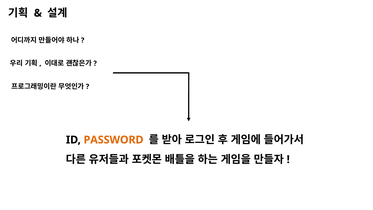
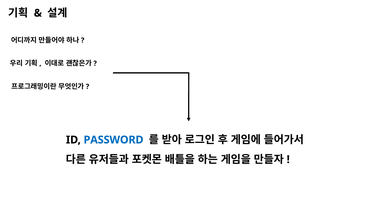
PASSWORD colour: orange -> blue (114, 140)
